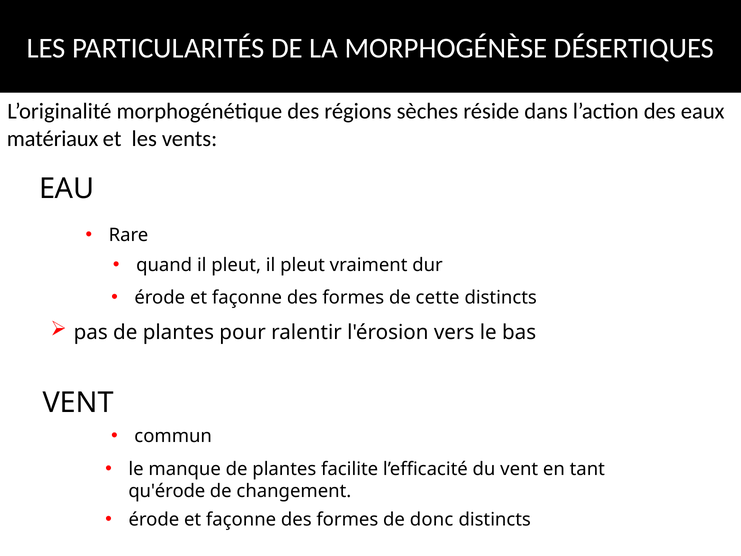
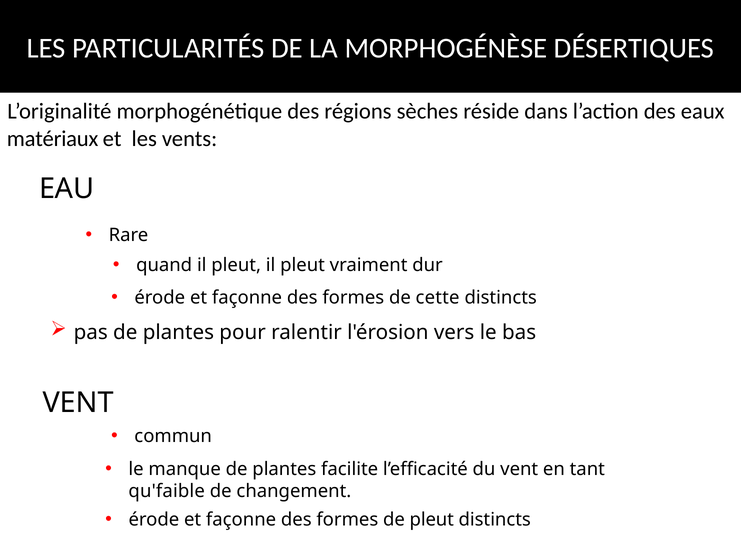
qu'érode: qu'érode -> qu'faible (167, 491)
de donc: donc -> pleut (432, 519)
